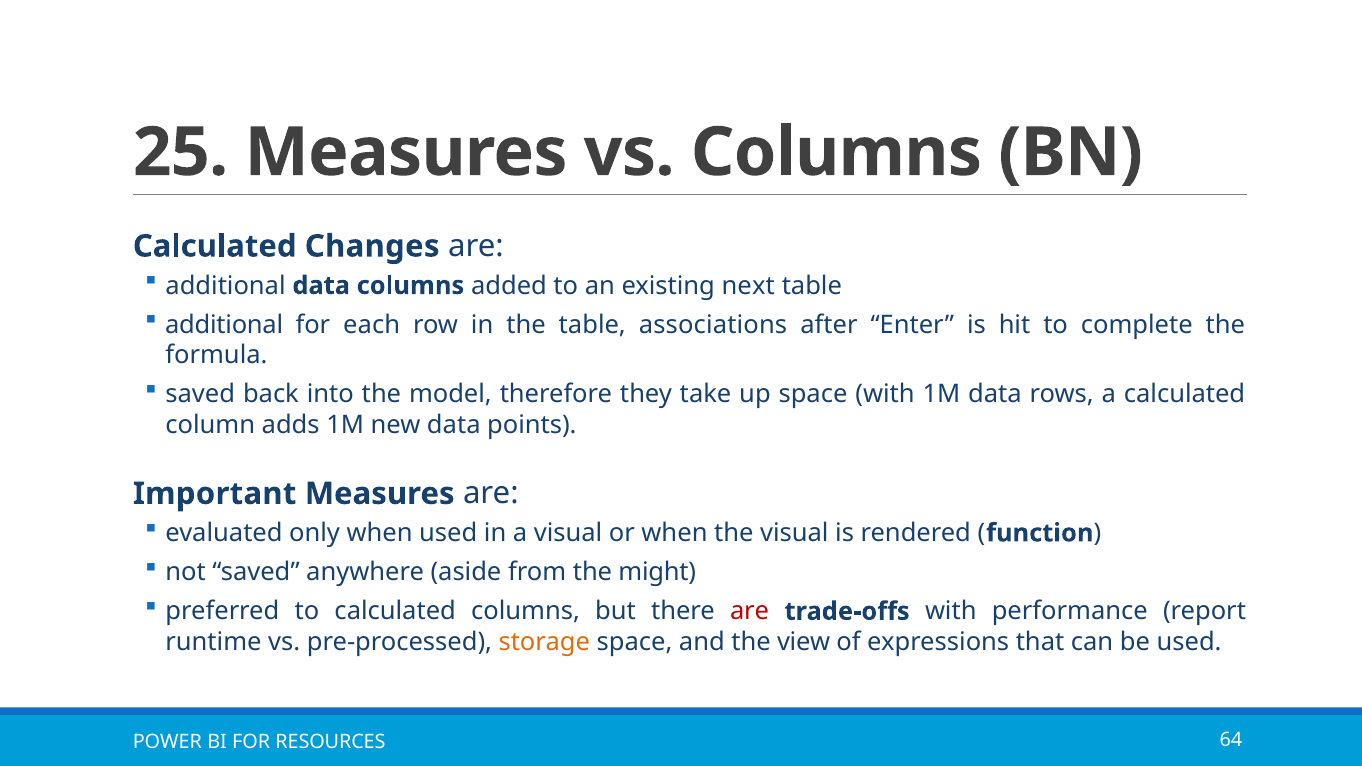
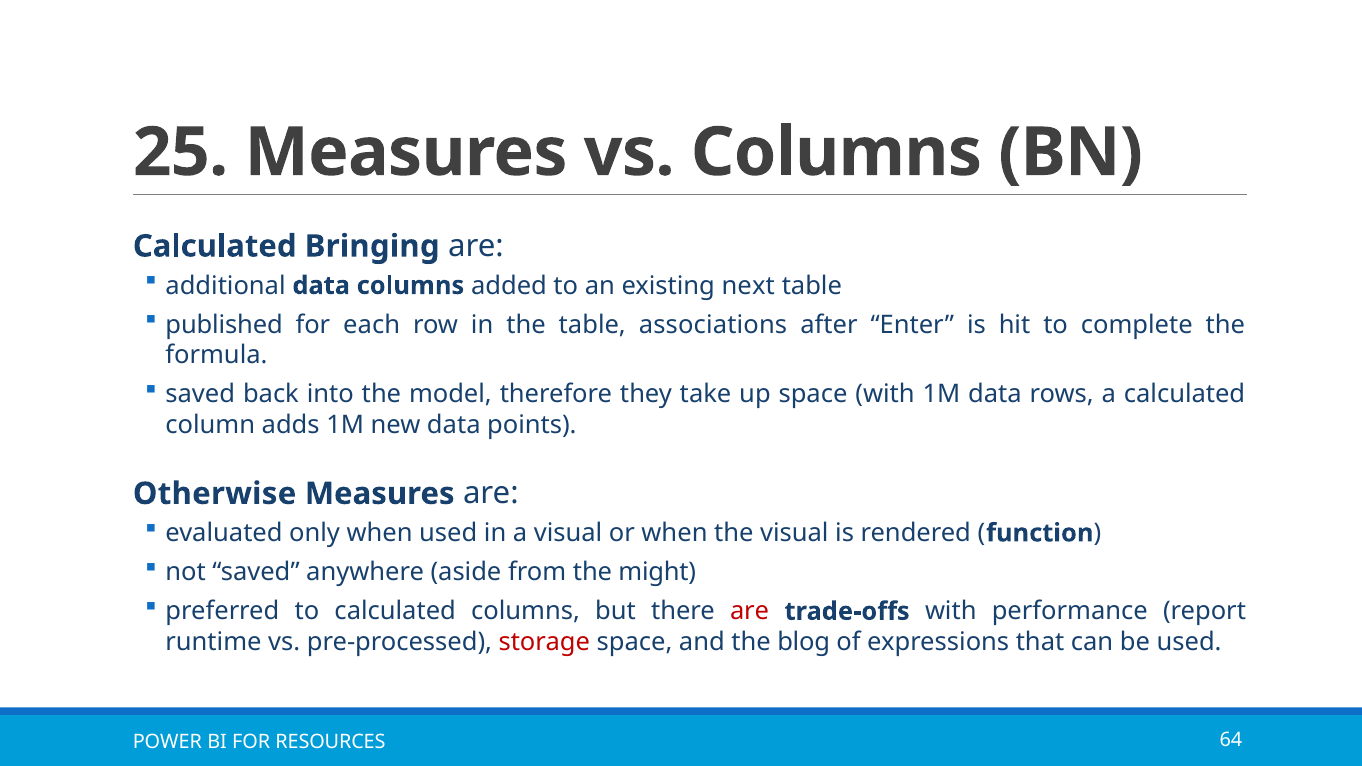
Changes: Changes -> Bringing (372, 246)
additional: additional -> published (224, 325)
Important: Important -> Otherwise (215, 494)
storage colour: orange -> red (544, 642)
view: view -> blog (804, 642)
